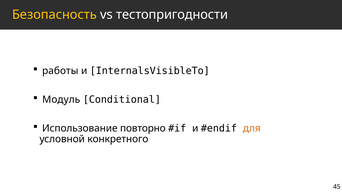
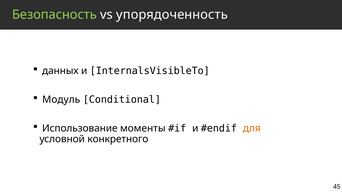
Безопасность colour: yellow -> light green (54, 15)
тестопригодности: тестопригодности -> упорядоченность (172, 15)
работы: работы -> данных (60, 71)
повторно: повторно -> моменты (143, 128)
